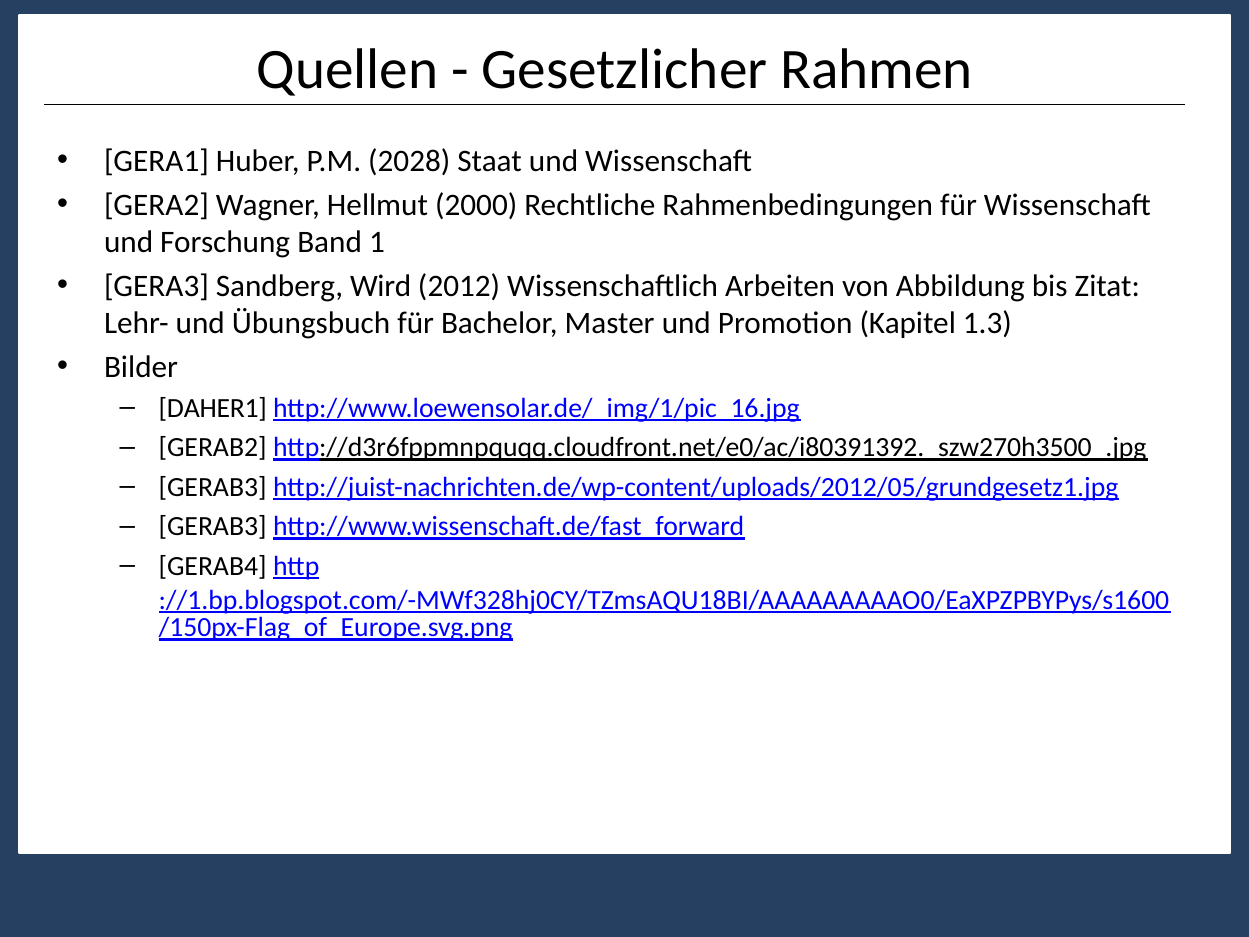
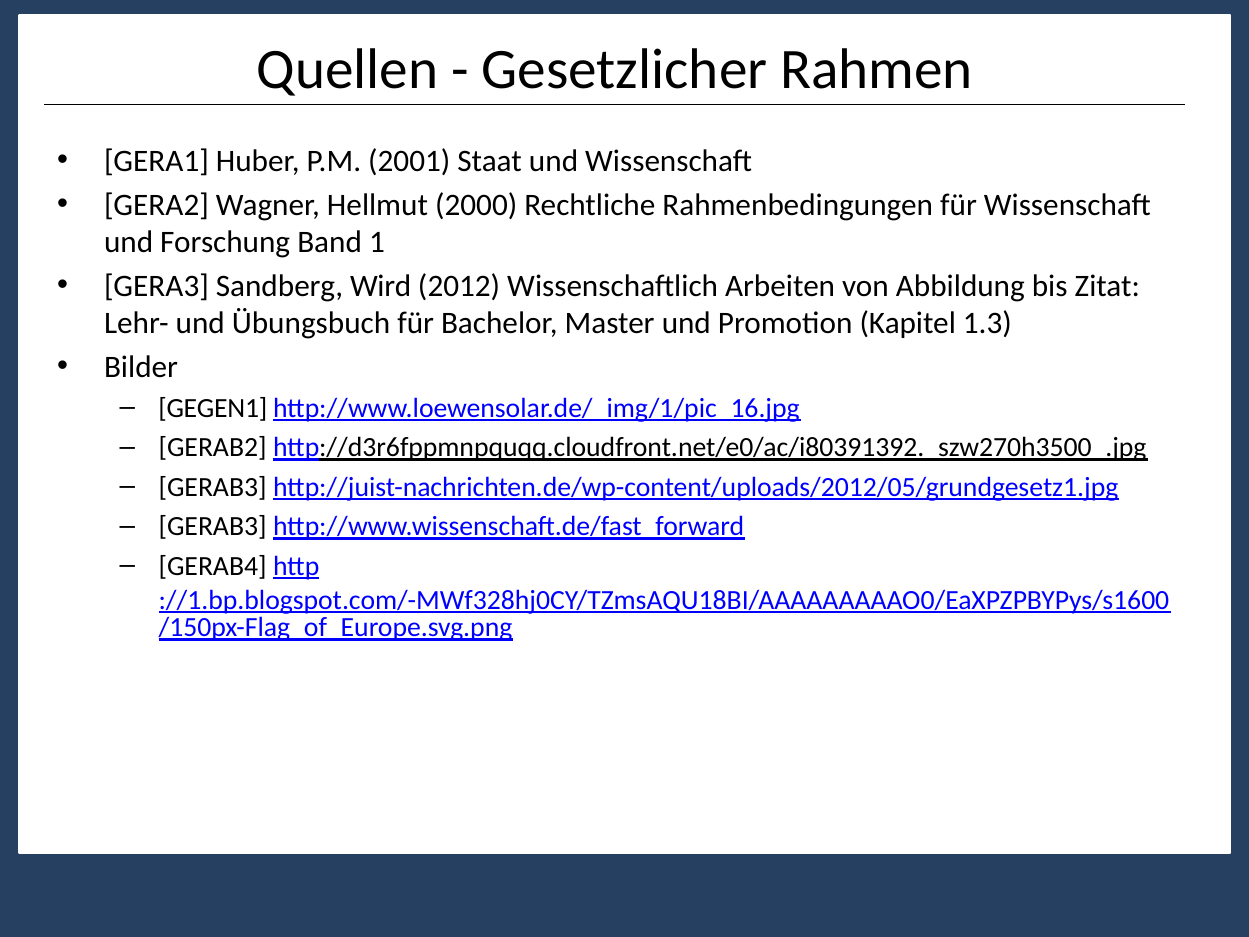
2028: 2028 -> 2001 (409, 161)
DAHER1: DAHER1 -> GEGEN1 (213, 408)
